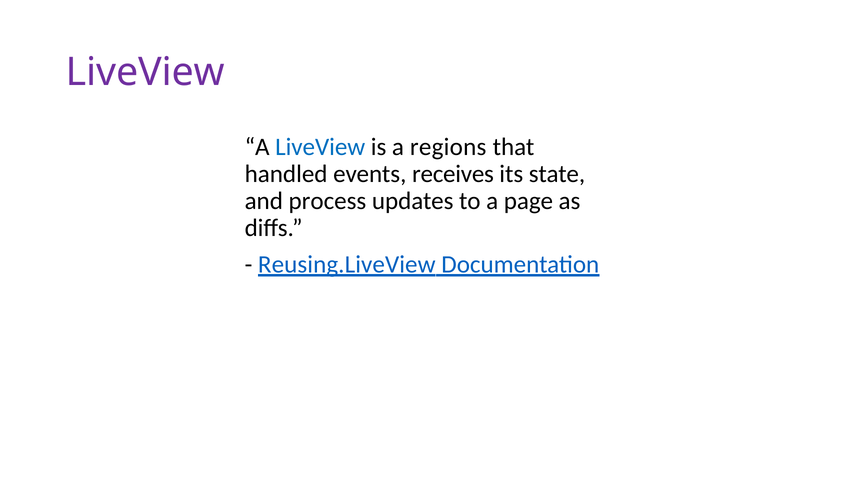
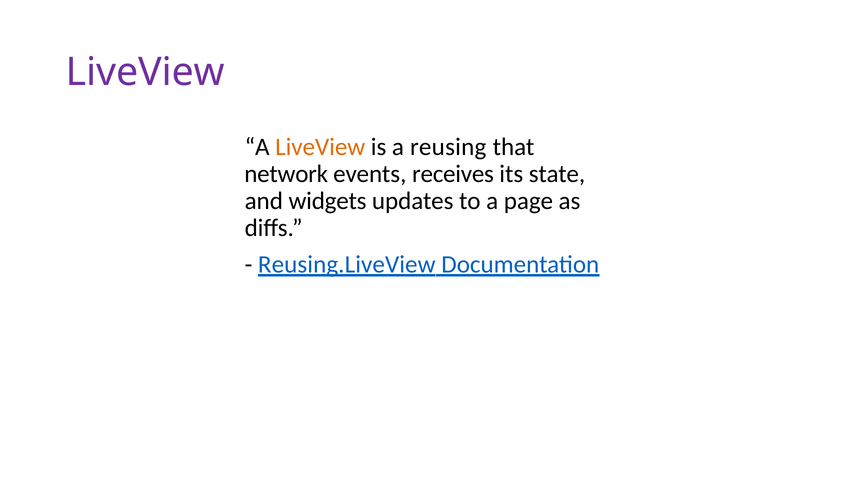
LiveView colour: blue -> orange (320, 147)
regions: regions -> reusing (448, 147)
handled: handled -> network (286, 174)
process: process -> widgets (328, 201)
